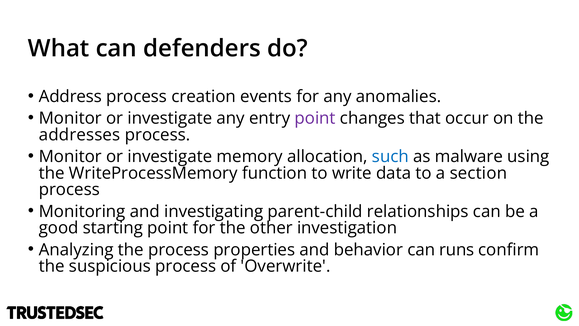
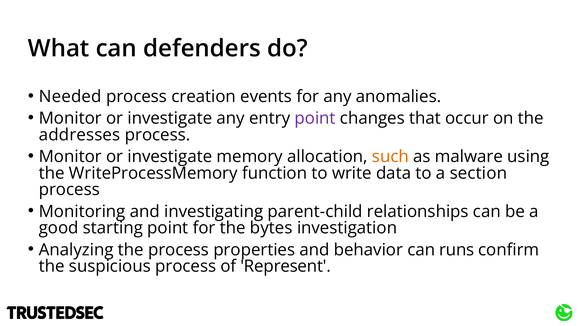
Address: Address -> Needed (70, 96)
such colour: blue -> orange (390, 157)
other: other -> bytes (271, 228)
Overwrite: Overwrite -> Represent (286, 266)
